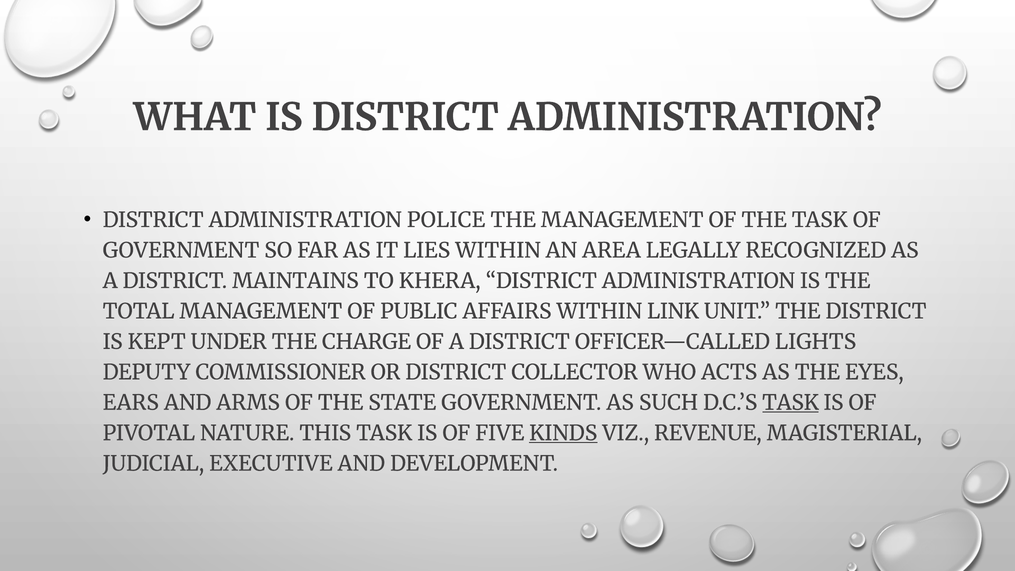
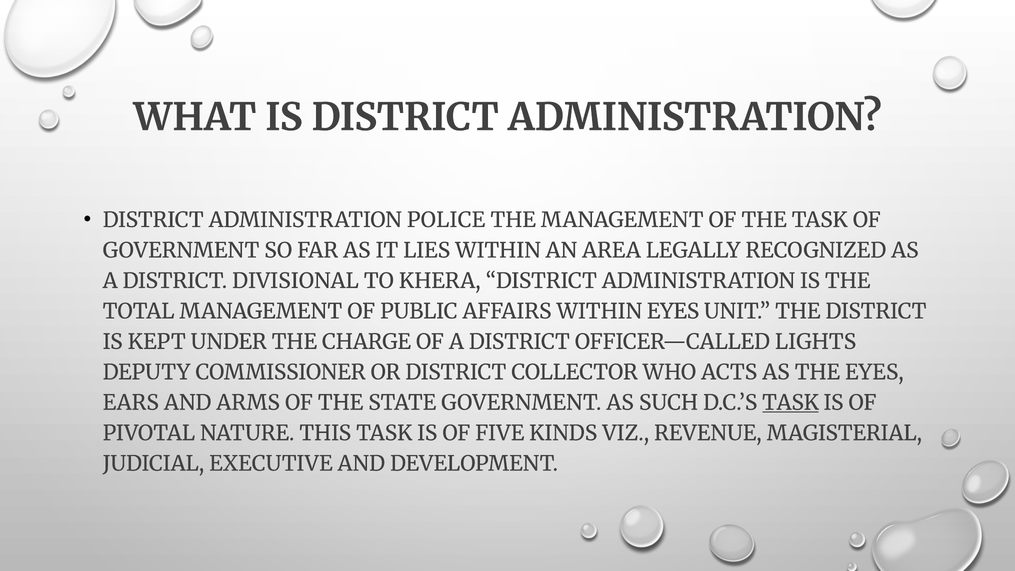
MAINTAINS: MAINTAINS -> DIVISIONAL (295, 281)
WITHIN LINK: LINK -> EYES (673, 311)
KINDS underline: present -> none (563, 433)
